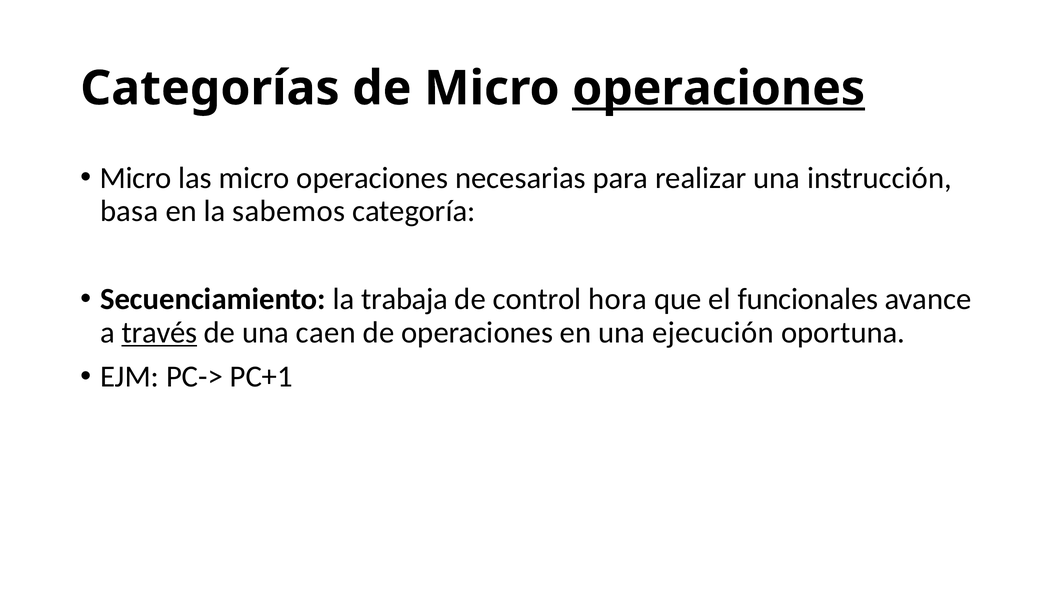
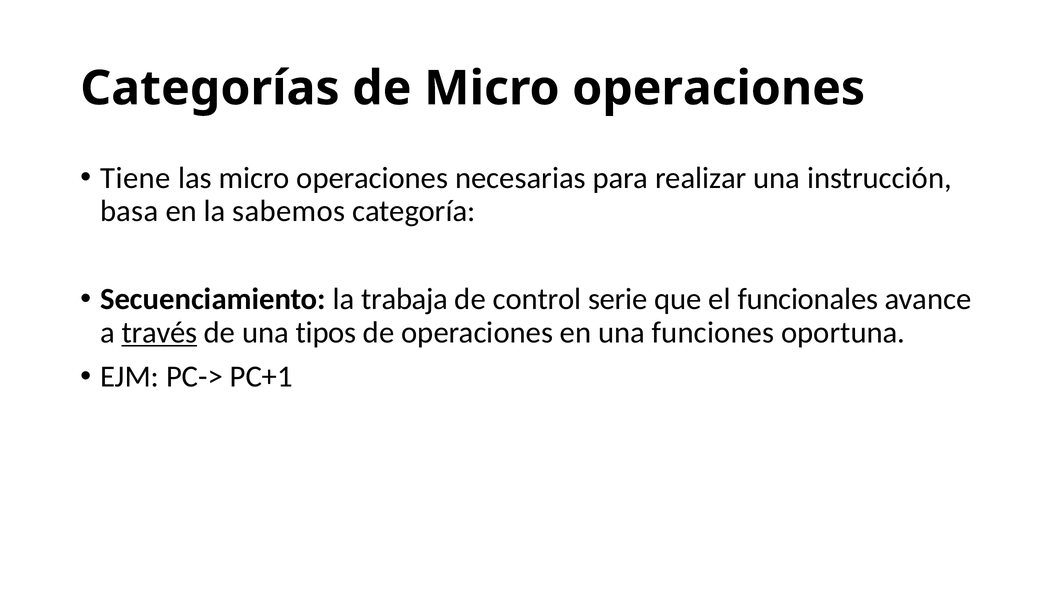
operaciones underline: present -> none (719, 88)
Micro: Micro -> Tiene (135, 178)
hora: hora -> serie (618, 300)
caen: caen -> tipos (326, 333)
ejecución: ejecución -> funciones (713, 333)
